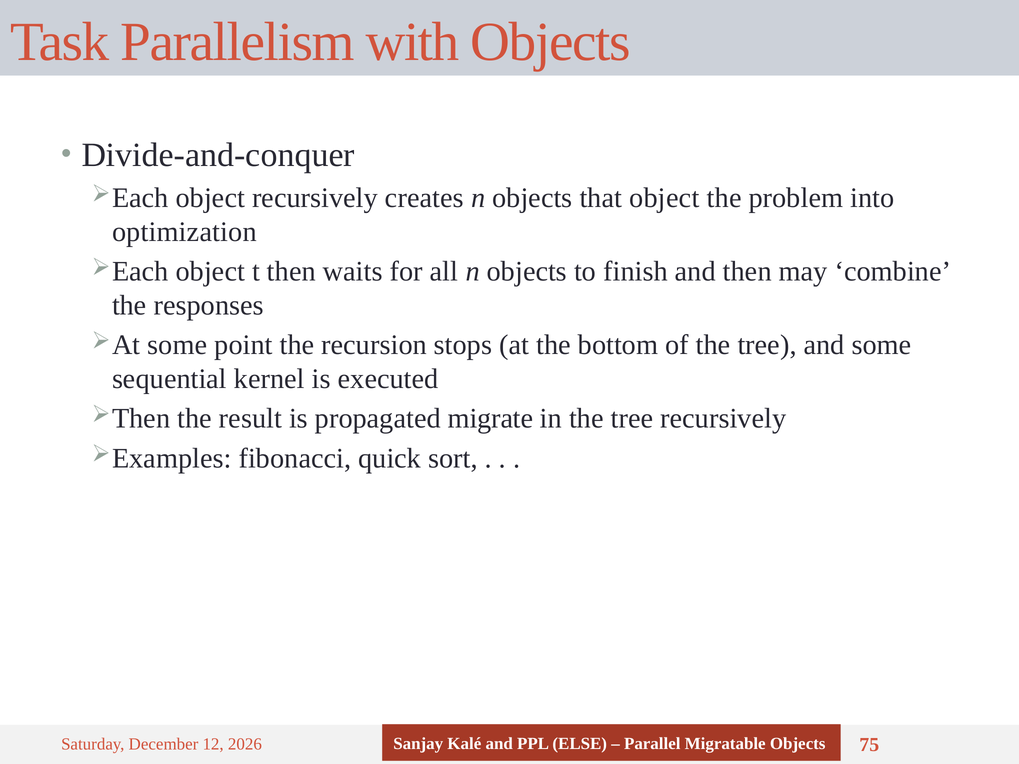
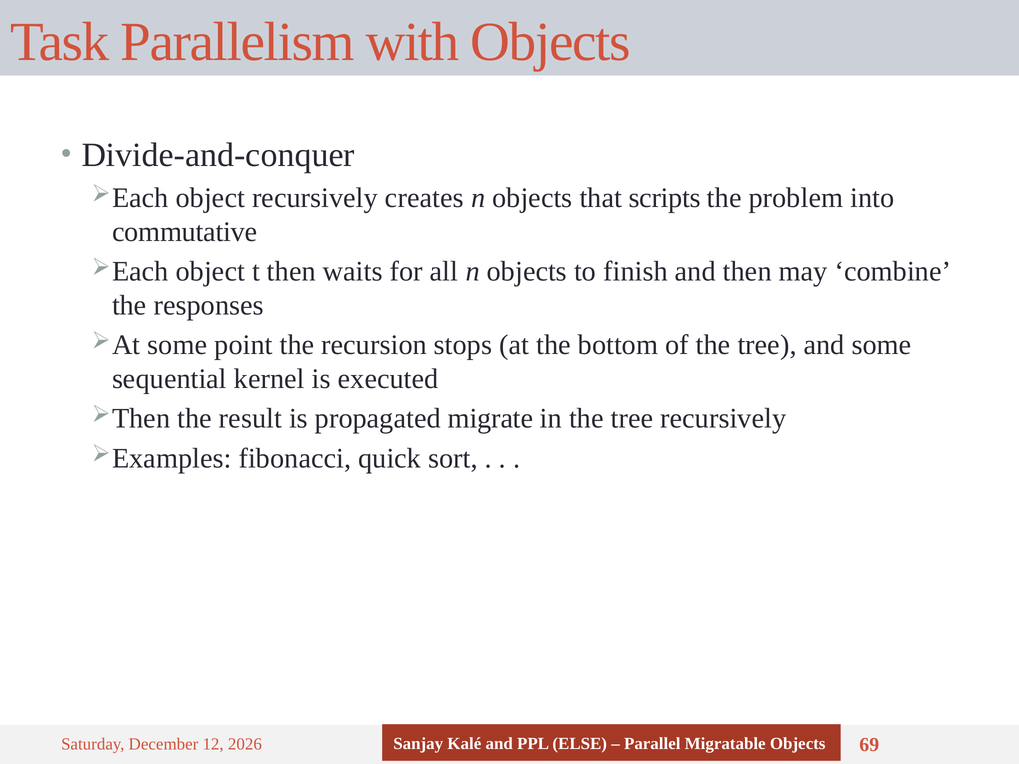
that object: object -> scripts (665, 198)
optimization: optimization -> commutative (185, 232)
75: 75 -> 69 (869, 745)
